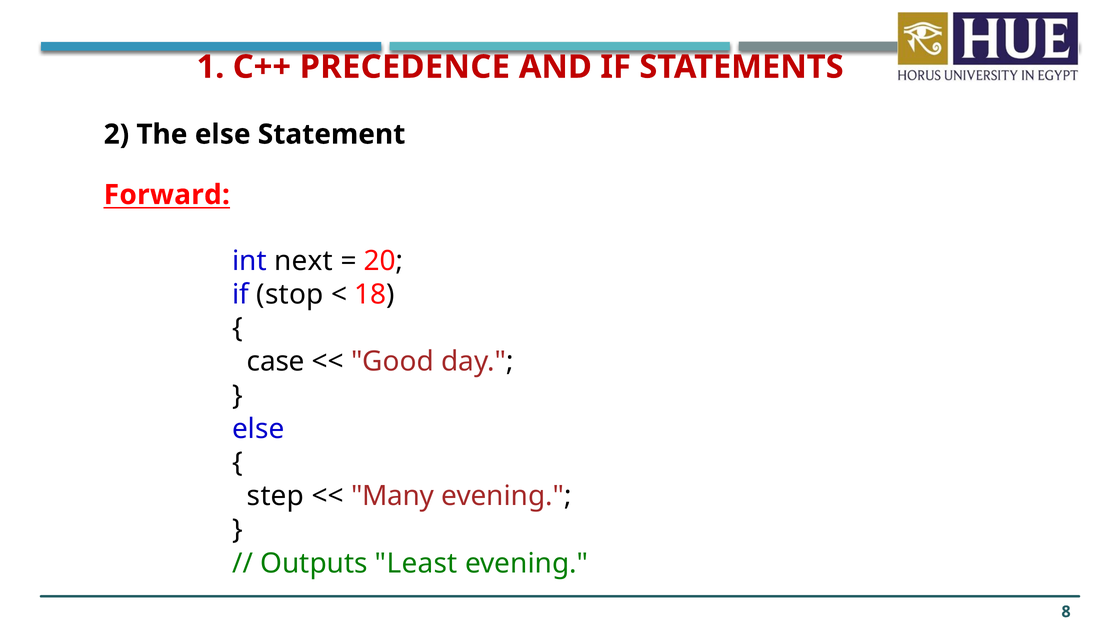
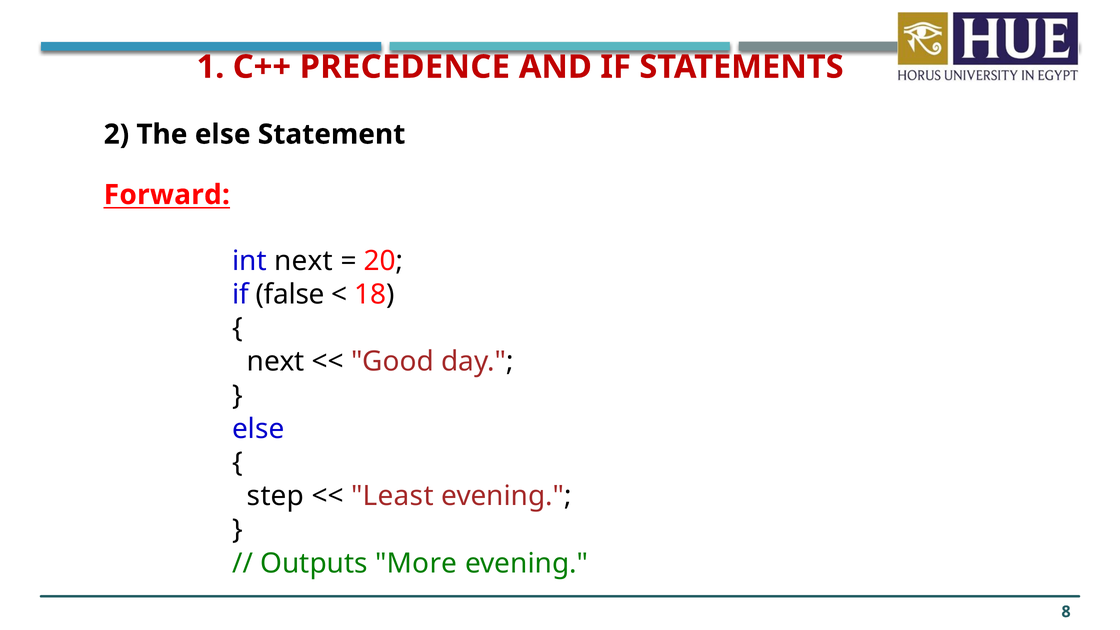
stop: stop -> false (290, 294)
case: case -> next (276, 362)
Many: Many -> Least (392, 496)
Least: Least -> More (416, 563)
